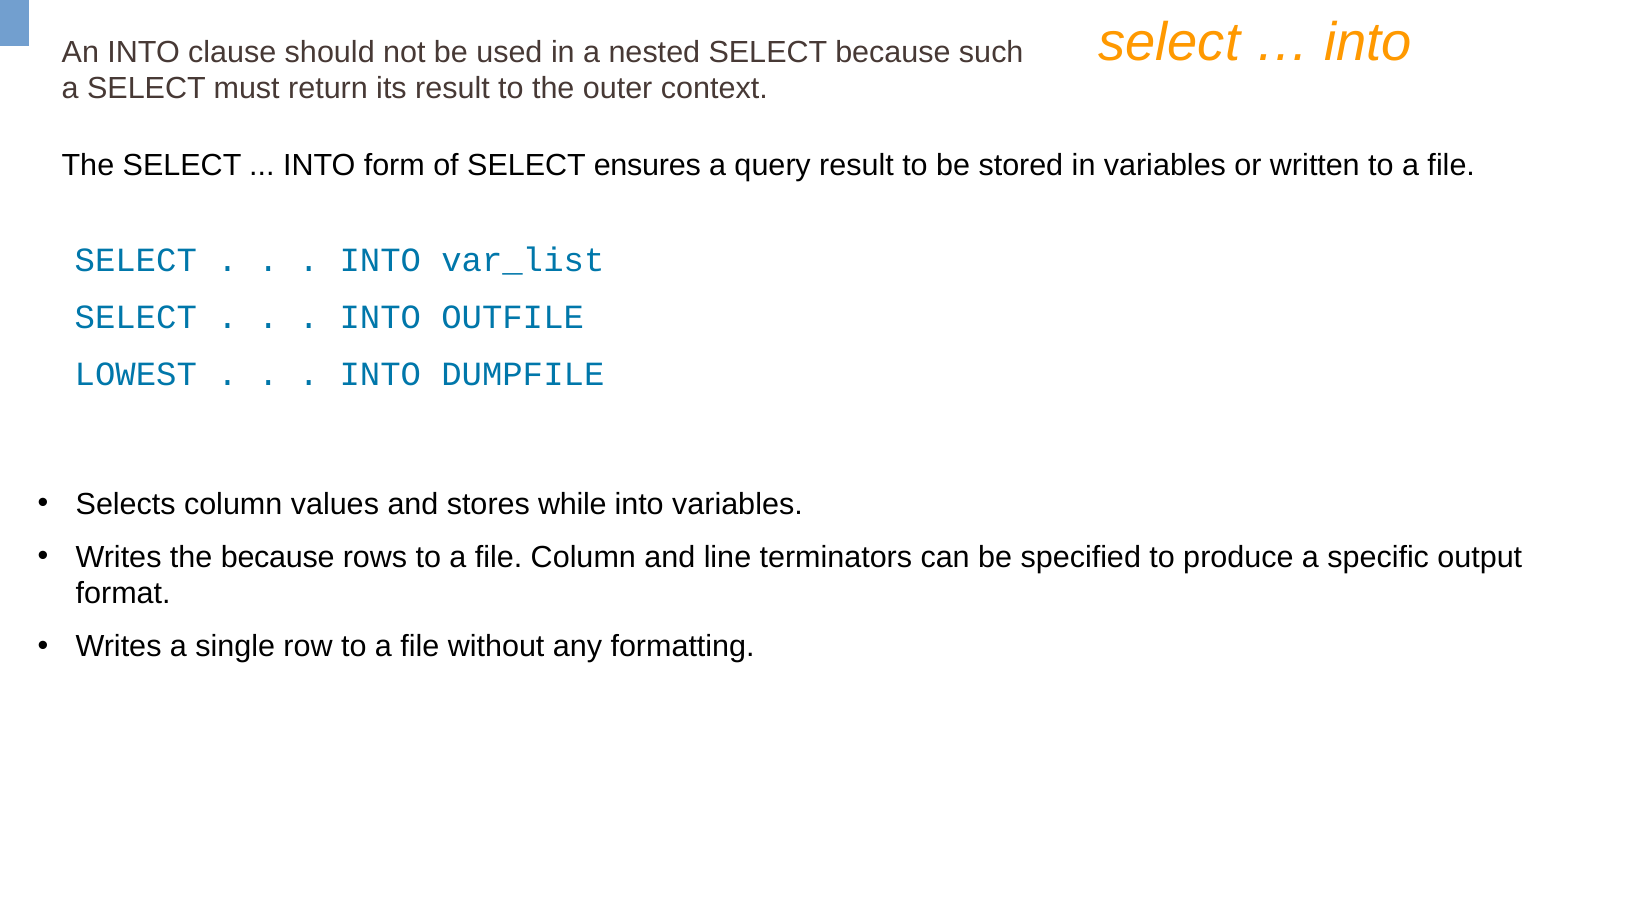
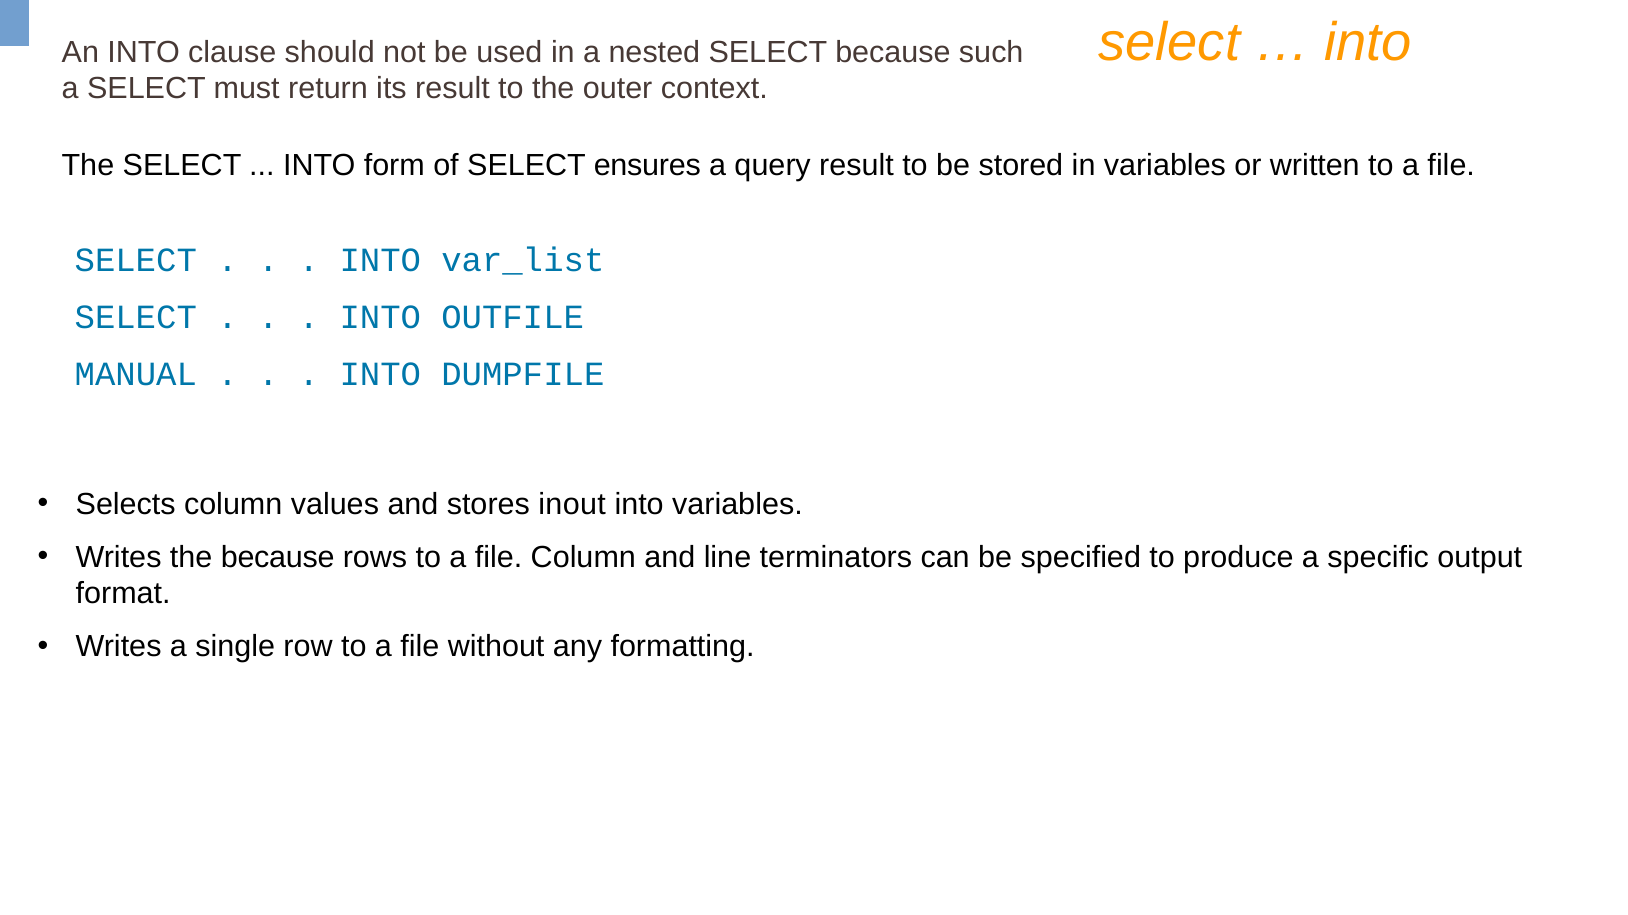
LOWEST: LOWEST -> MANUAL (136, 374)
while: while -> inout (572, 505)
